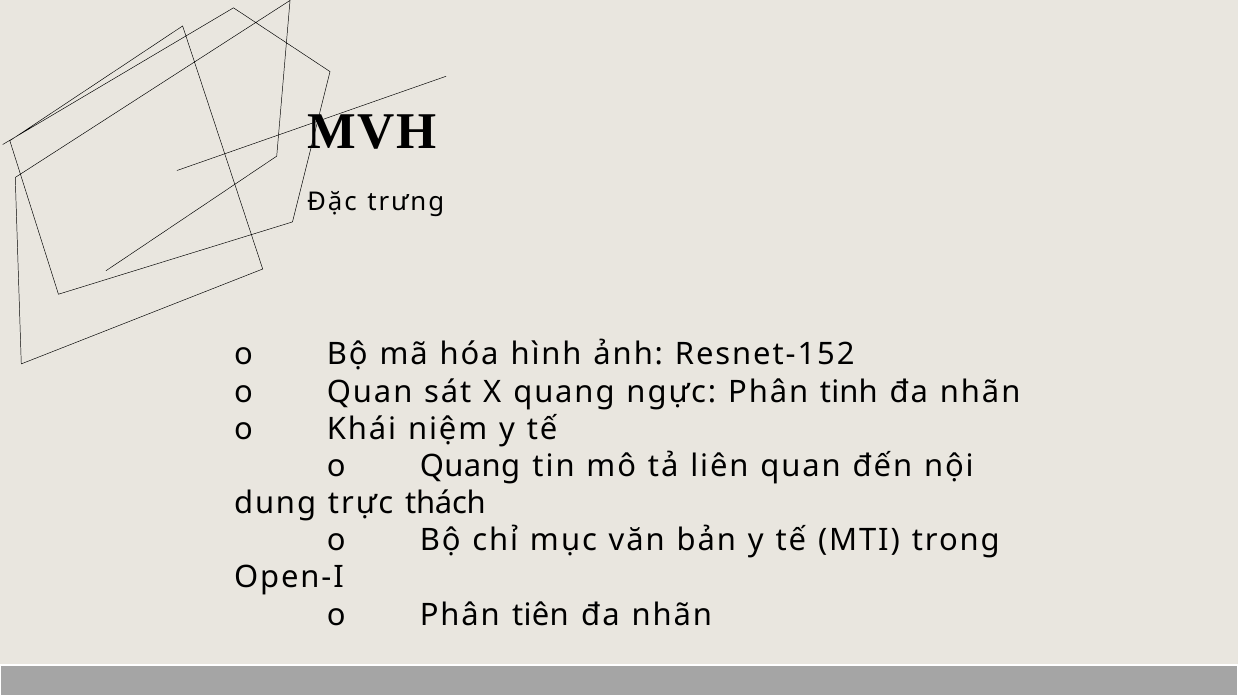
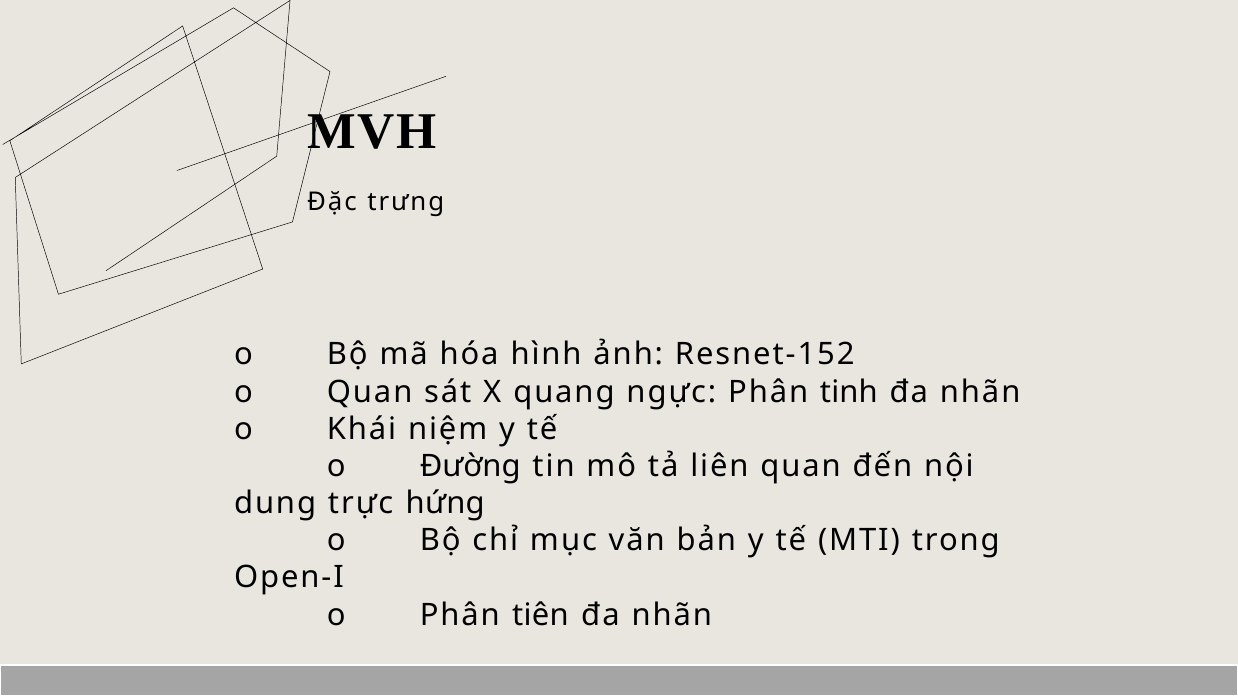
o Quang: Quang -> Đường (470, 467)
thách: thách -> hứng (445, 504)
